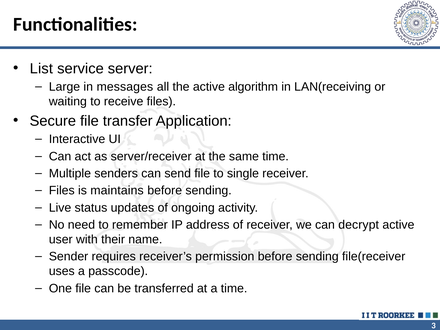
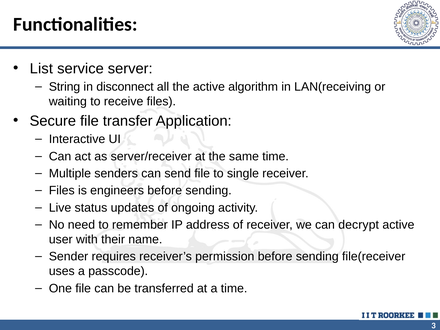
Large: Large -> String (65, 87)
messages: messages -> disconnect (125, 87)
maintains: maintains -> engineers (117, 191)
